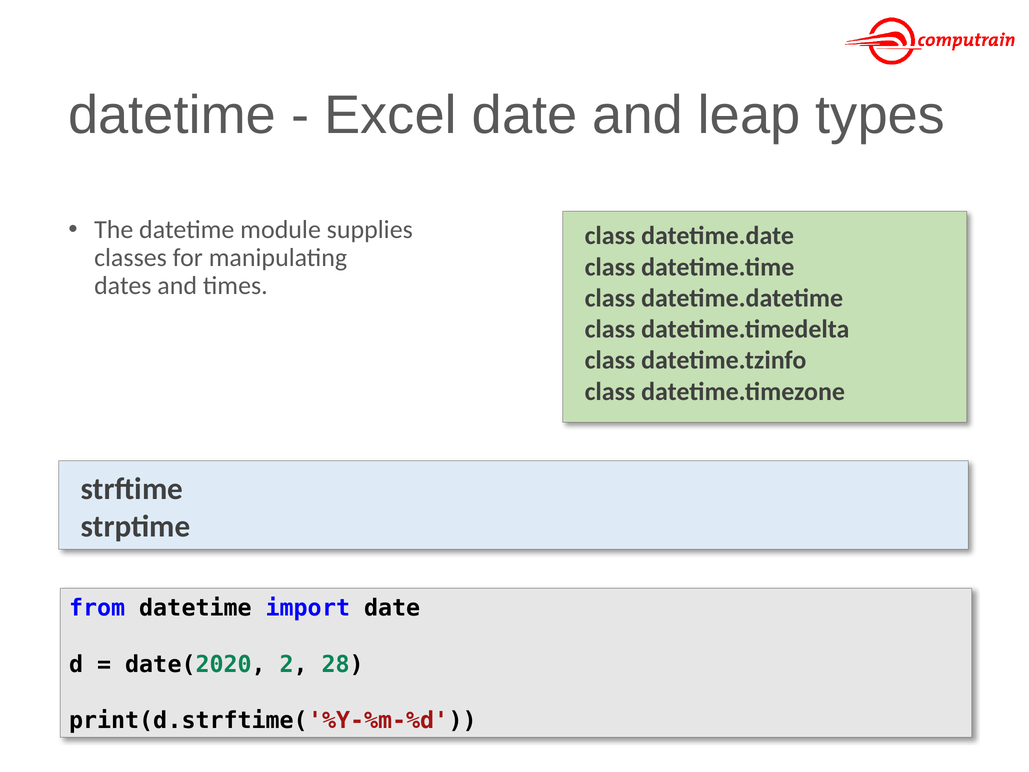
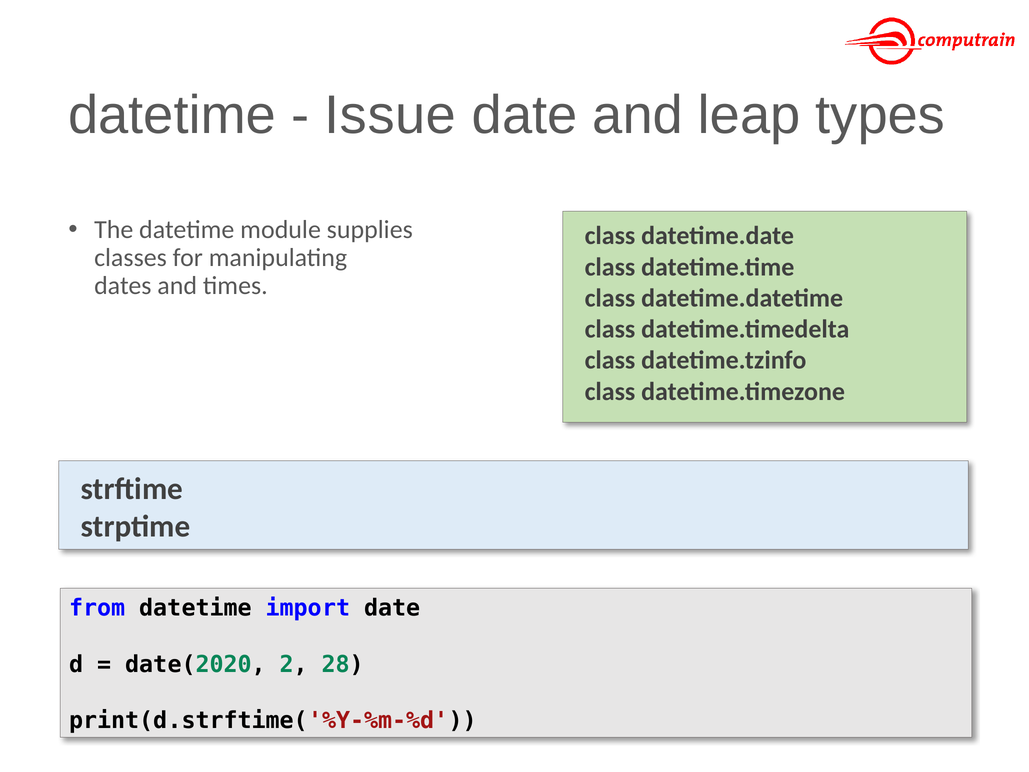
Excel: Excel -> Issue (390, 115)
